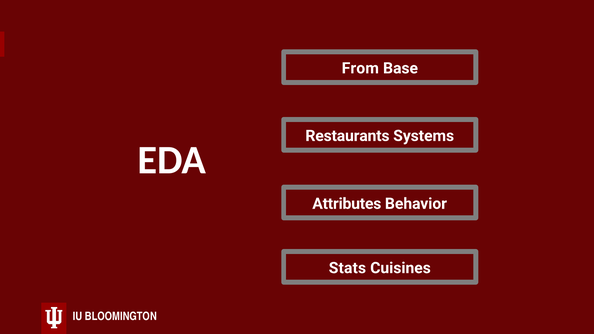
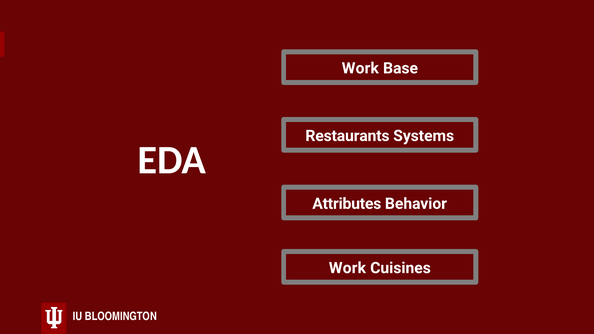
From: From -> Work (360, 68)
Stats: Stats -> Work (347, 268)
